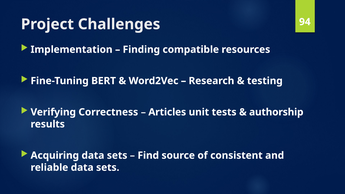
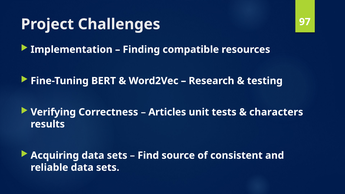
94: 94 -> 97 (305, 22)
authorship: authorship -> characters (276, 112)
